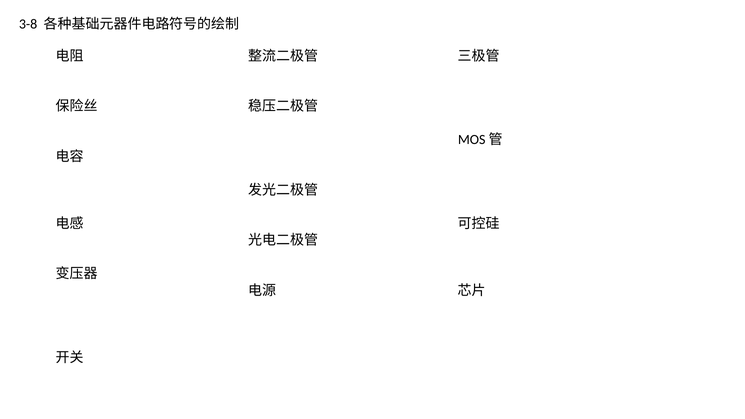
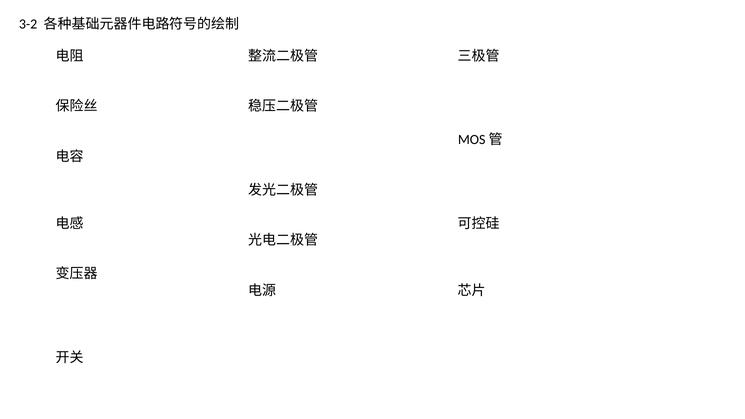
3-8: 3-8 -> 3-2 (28, 24)
